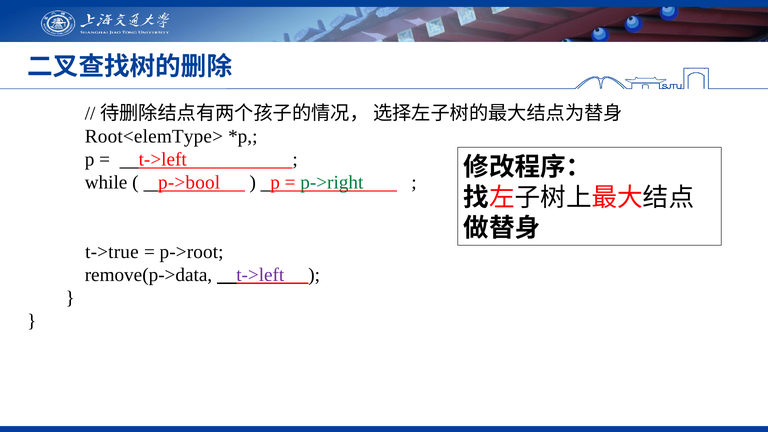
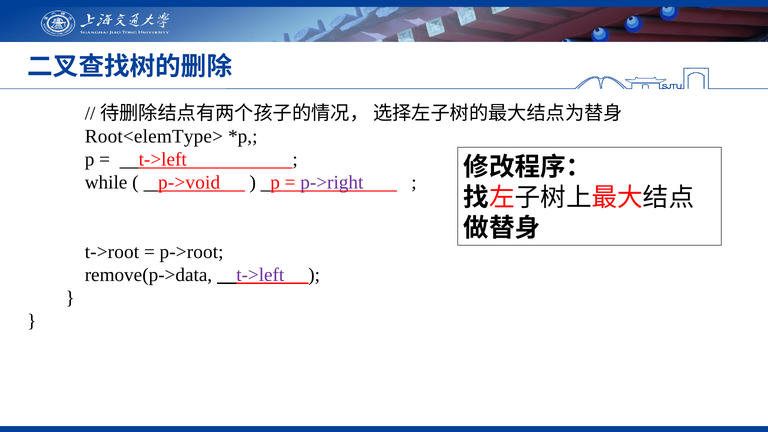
p->bool: p->bool -> p->void (189, 183)
p->right colour: green -> purple (332, 183)
t->true: t->true -> t->root (112, 252)
